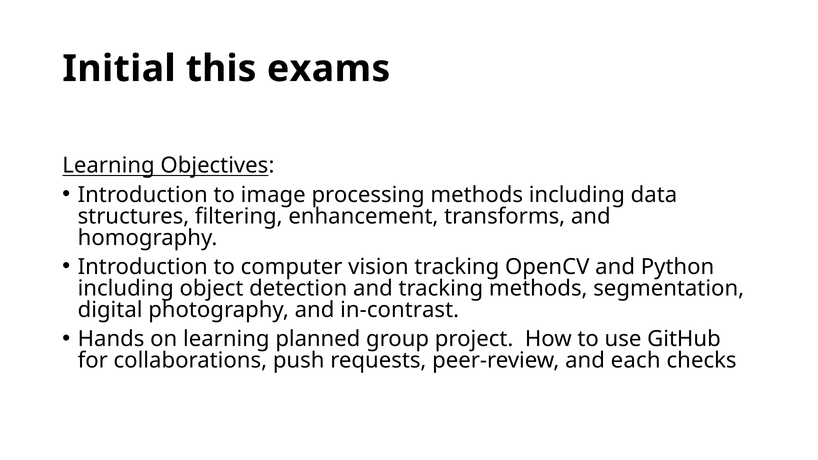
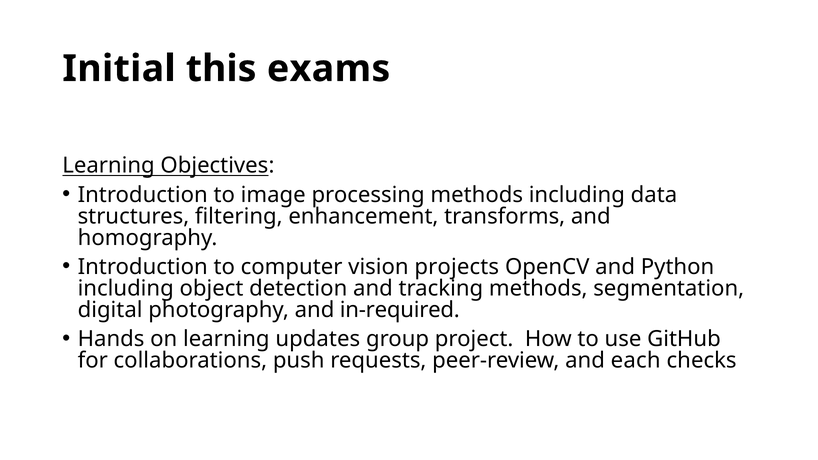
vision tracking: tracking -> projects (457, 267)
in-contrast: in-contrast -> in-required (400, 310)
planned: planned -> updates (318, 339)
